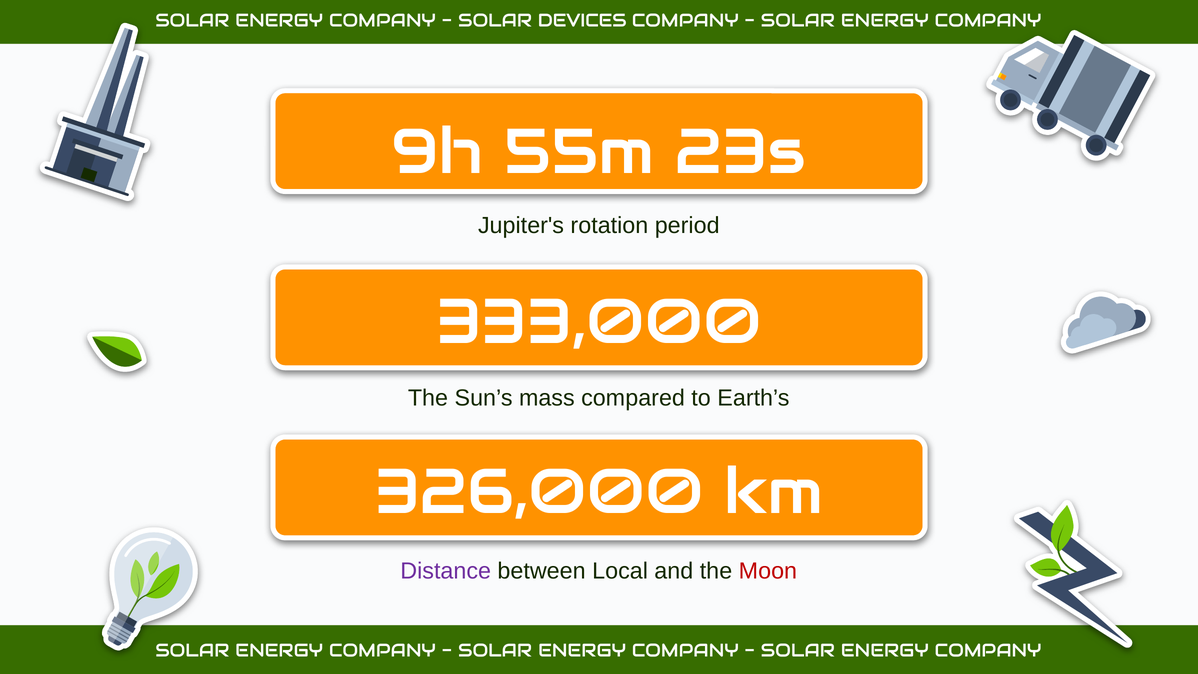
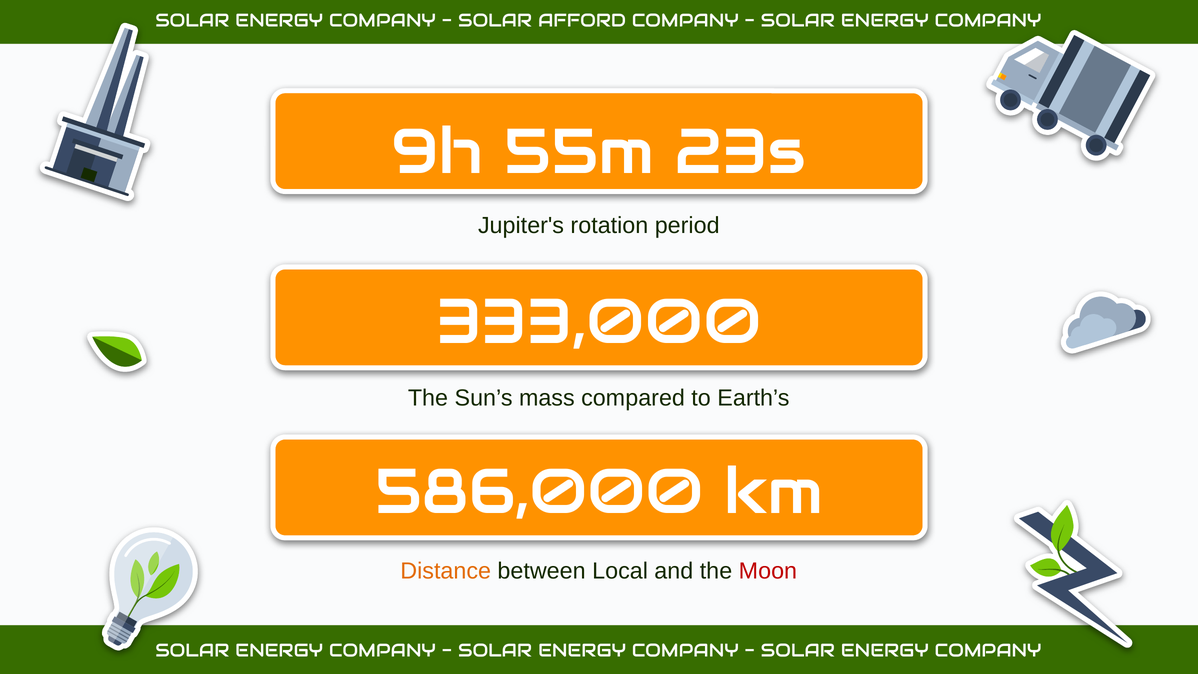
DEVICES: DEVICES -> AFFORD (582, 21)
326,000: 326,000 -> 586,000 (539, 492)
Distance colour: purple -> orange (446, 571)
